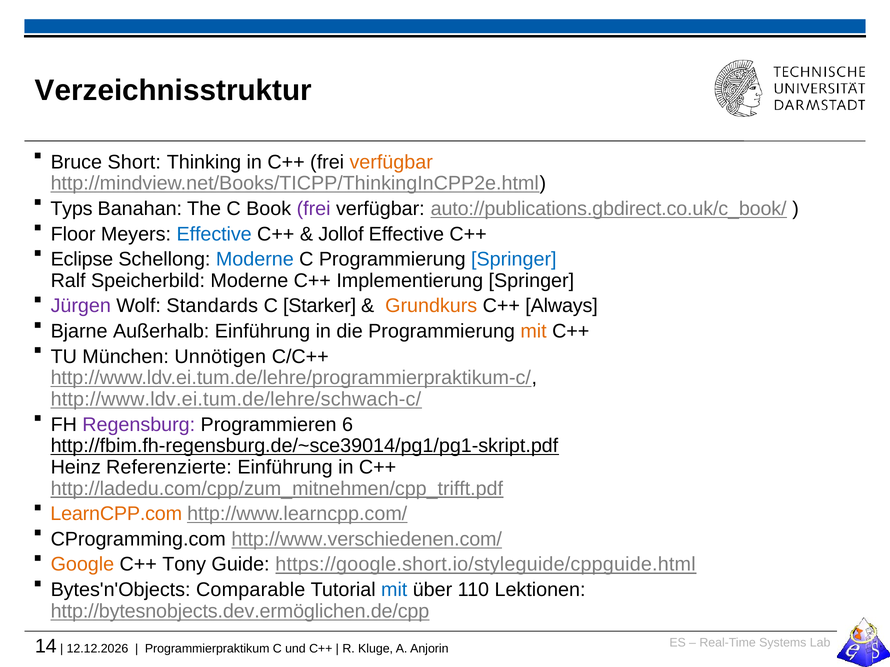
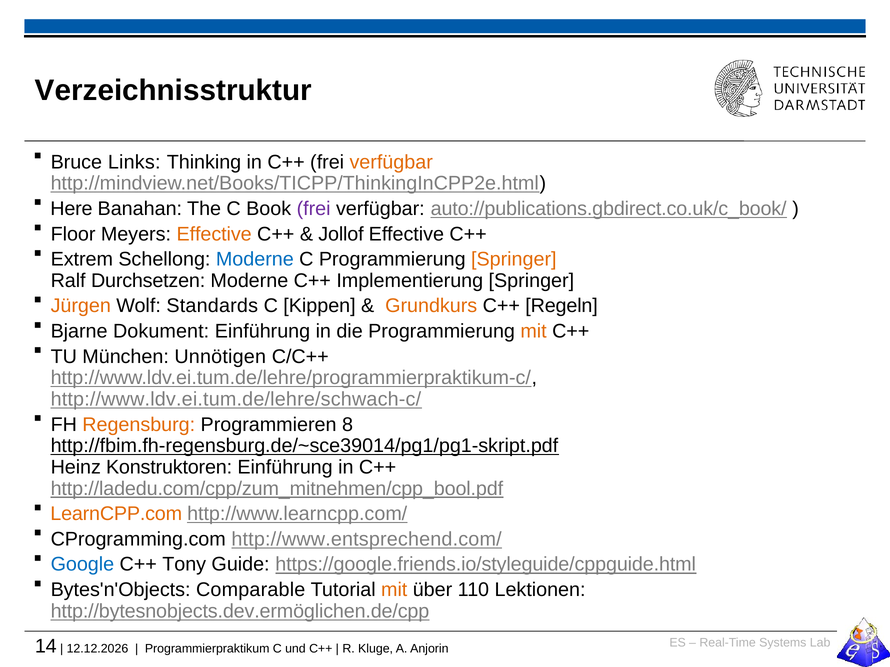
Short: Short -> Links (134, 162)
Typs: Typs -> Here (71, 209)
Effective colour: blue -> orange (214, 234)
Eclipse: Eclipse -> Extrem (82, 259)
Springer colour: blue -> orange (514, 259)
Speicherbild: Speicherbild -> Durchsetzen (148, 281)
Jürgen colour: purple -> orange (81, 306)
Starker: Starker -> Kippen (320, 306)
Always: Always -> Regeln (562, 306)
Außerhalb: Außerhalb -> Dokument (161, 332)
Regensburg colour: purple -> orange (139, 425)
6: 6 -> 8 (348, 425)
Referenzierte: Referenzierte -> Konstruktoren (169, 468)
http://ladedu.com/cpp/zum_mitnehmen/cpp_trifft.pdf: http://ladedu.com/cpp/zum_mitnehmen/cpp_trifft.pdf -> http://ladedu.com/cpp/zum_mitnehmen/cpp_bool.pdf (277, 489)
http://www.verschiedenen.com/: http://www.verschiedenen.com/ -> http://www.entsprechend.com/ (367, 540)
Google colour: orange -> blue (82, 565)
https://google.short.io/styleguide/cppguide.html: https://google.short.io/styleguide/cppguide.html -> https://google.friends.io/styleguide/cppguide.html (486, 565)
mit colour: blue -> orange (394, 590)
